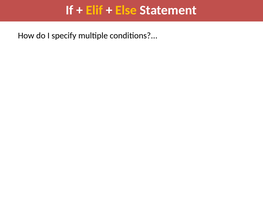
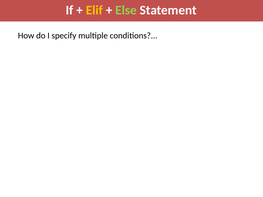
Else colour: yellow -> light green (126, 10)
